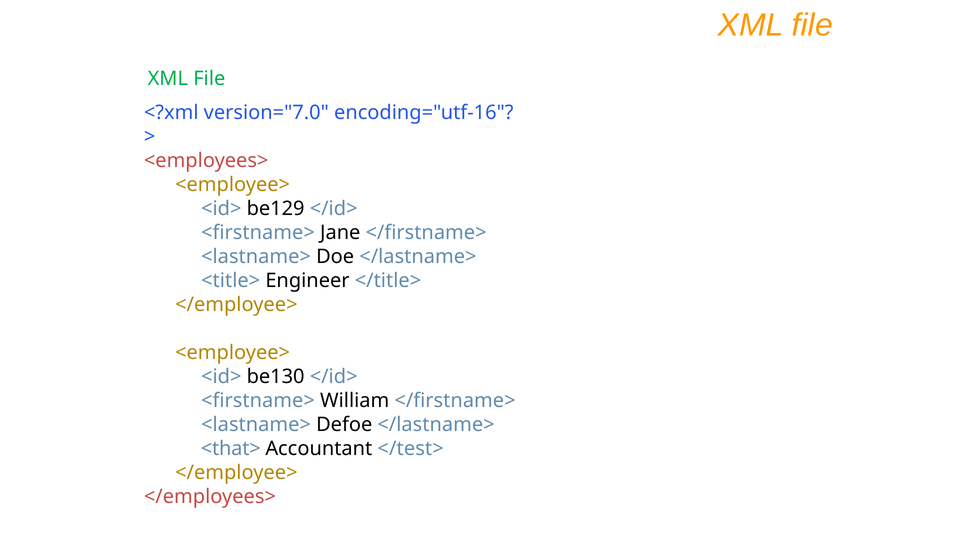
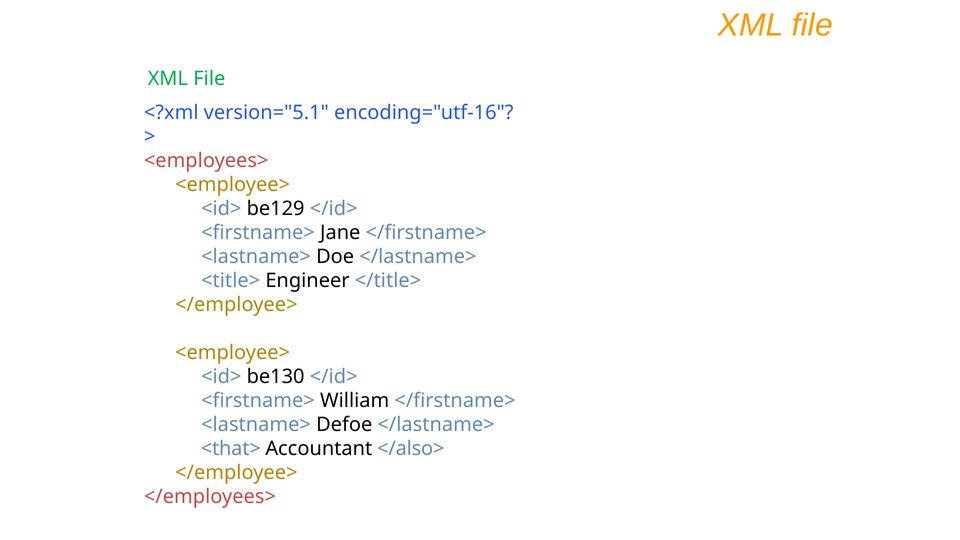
version="7.0: version="7.0 -> version="5.1 (266, 113)
</test>: </test> -> </also> (411, 449)
